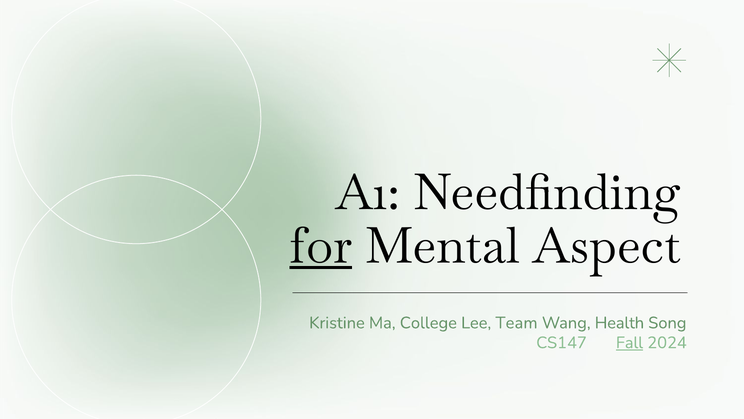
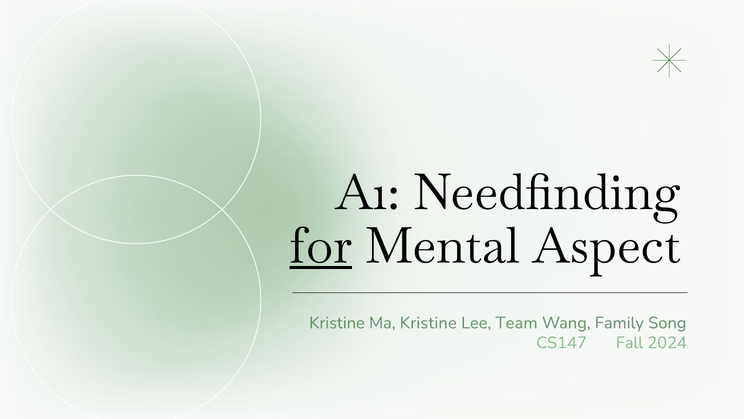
Ma College: College -> Kristine (428, 322)
Health: Health -> Family (619, 322)
Fall underline: present -> none (629, 342)
